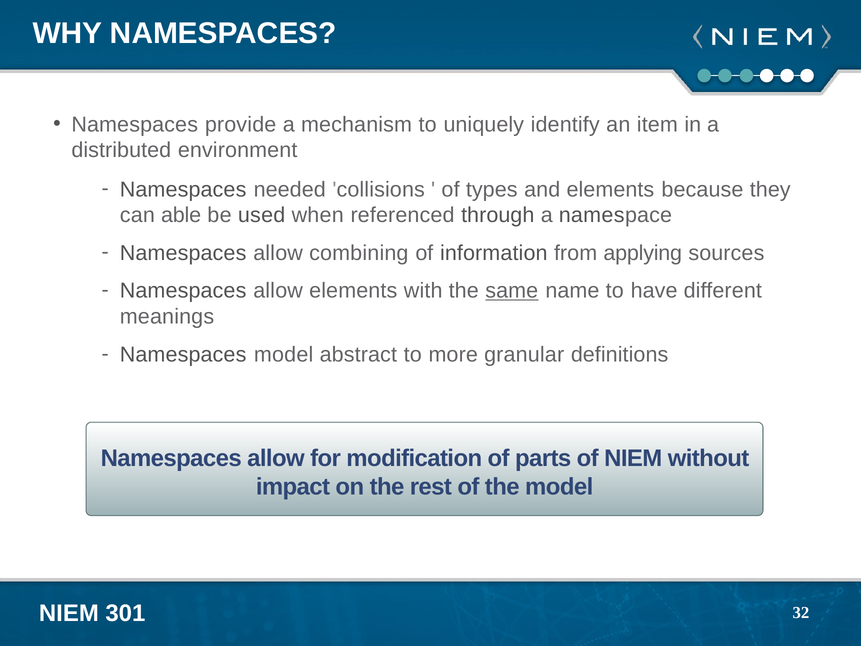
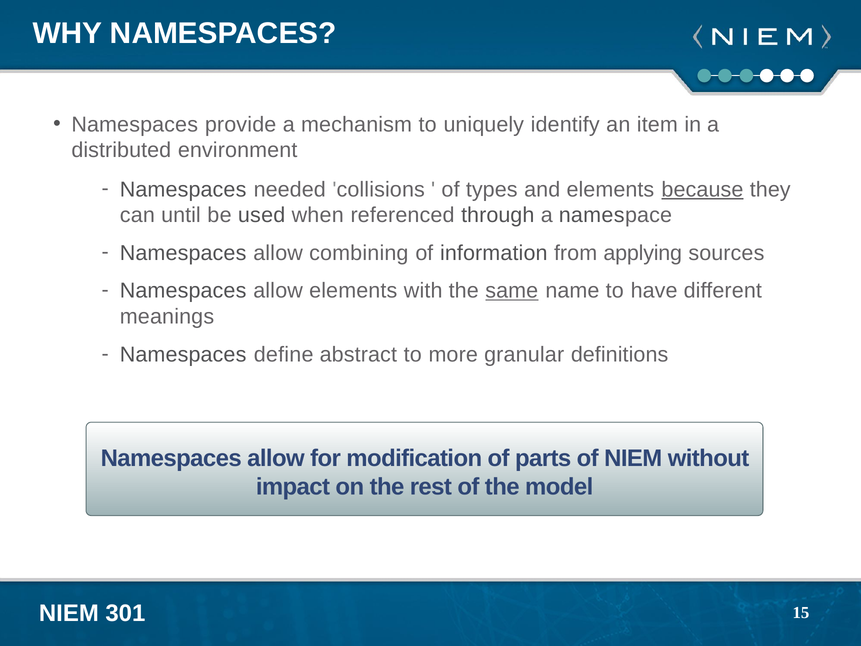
because underline: none -> present (702, 189)
able: able -> until (181, 215)
Namespaces model: model -> define (284, 355)
32: 32 -> 15 (801, 613)
